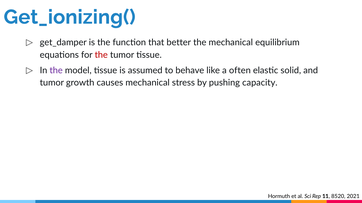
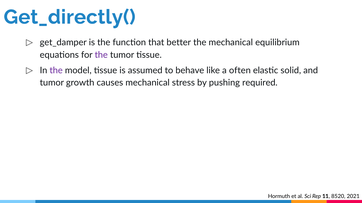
Get_ionizing(: Get_ionizing( -> Get_directly( (70, 17)
the colour: red -> purple (101, 55)
capacity: capacity -> required (260, 83)
